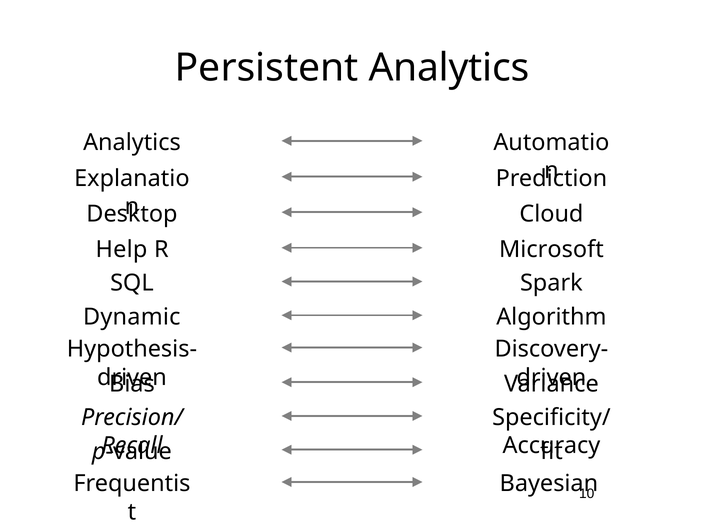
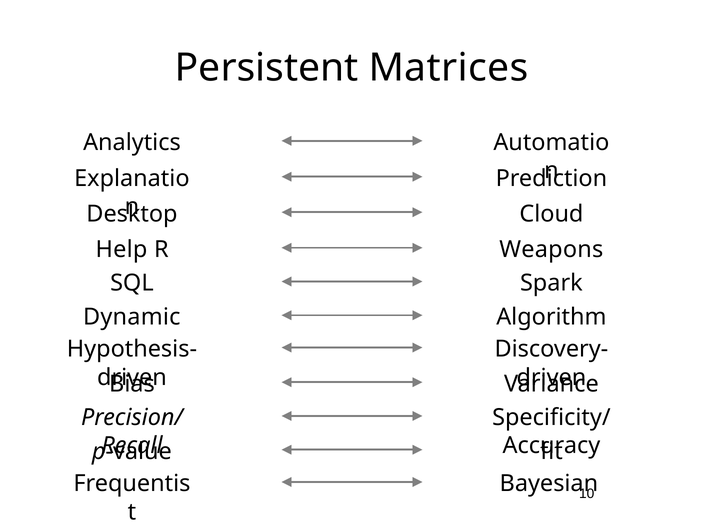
Persistent Analytics: Analytics -> Matrices (449, 68)
Microsoft: Microsoft -> Weapons (551, 249)
